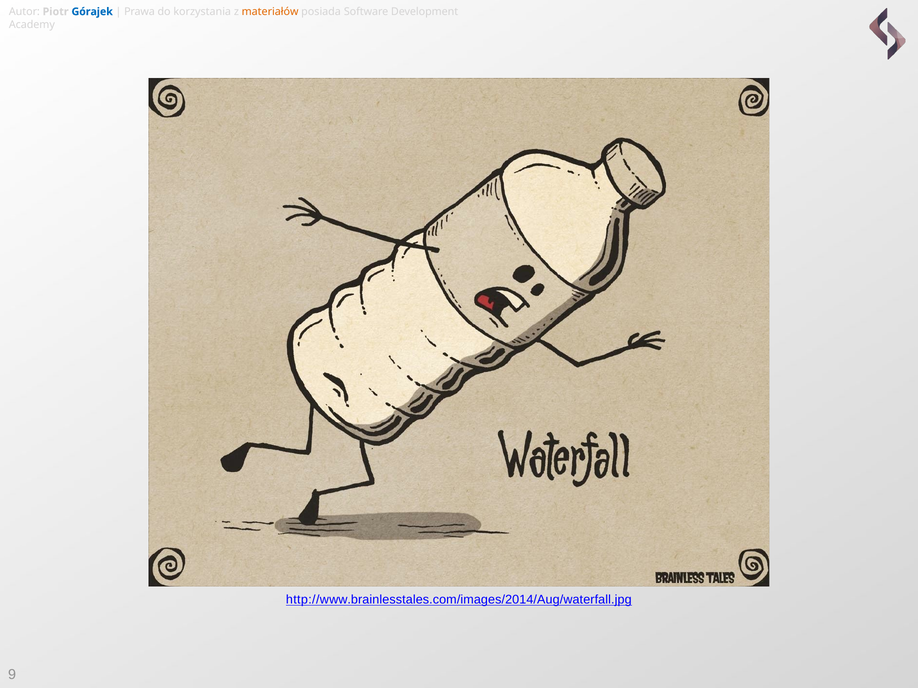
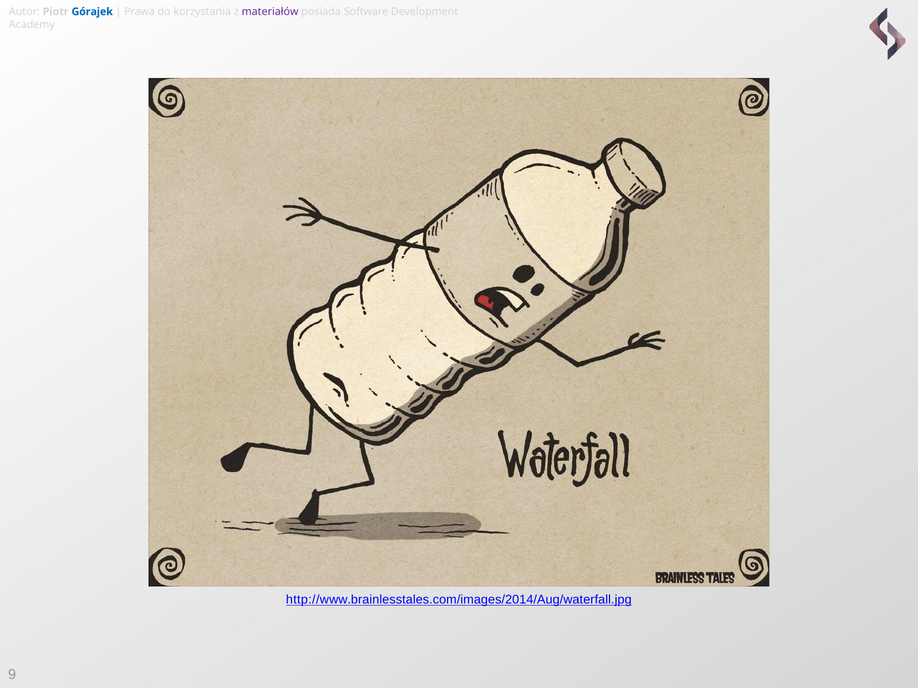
materiałów colour: orange -> purple (270, 12)
